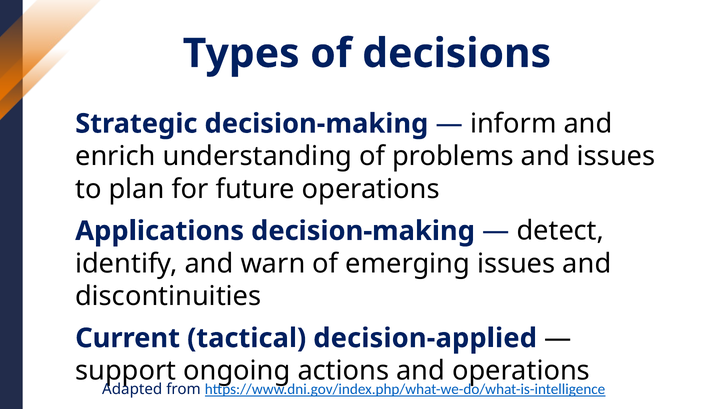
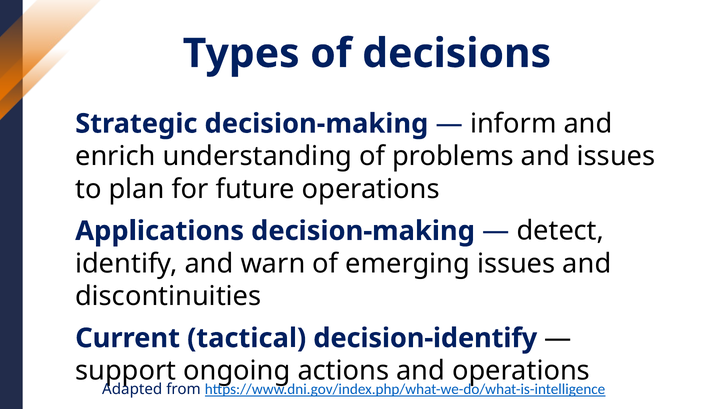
decision-applied: decision-applied -> decision-identify (425, 338)
